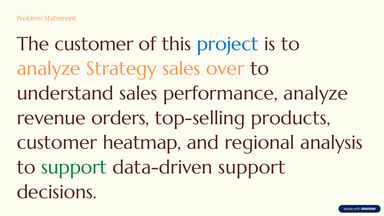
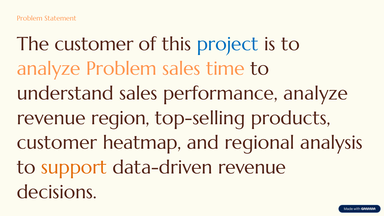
analyze Strategy: Strategy -> Problem (121, 69)
over: over -> time (225, 69)
orders: orders -> region (120, 118)
support colour: green -> orange (74, 167)
data-driven support: support -> revenue (252, 167)
